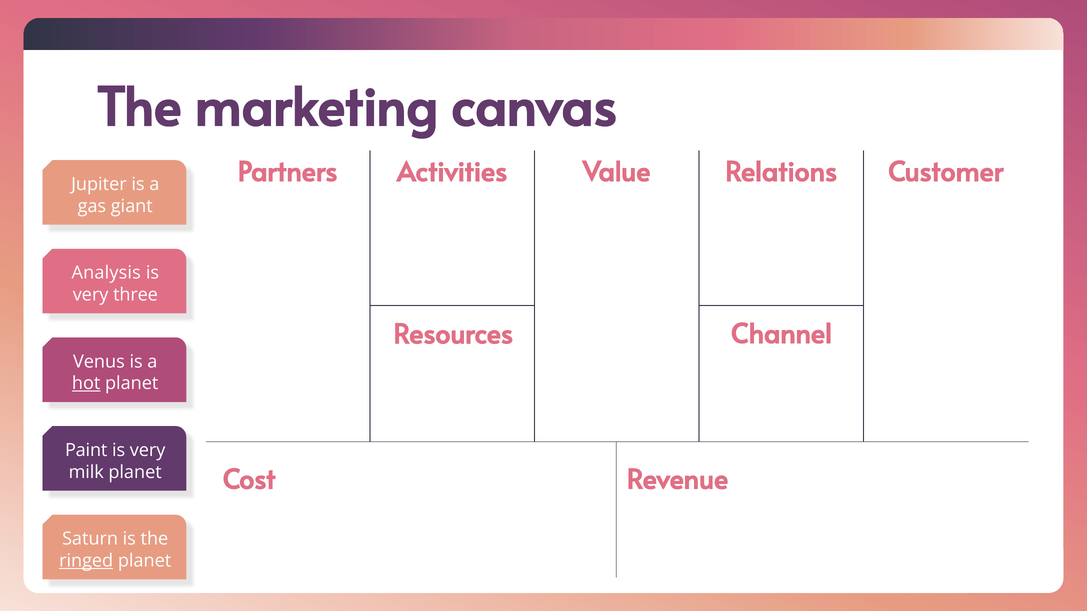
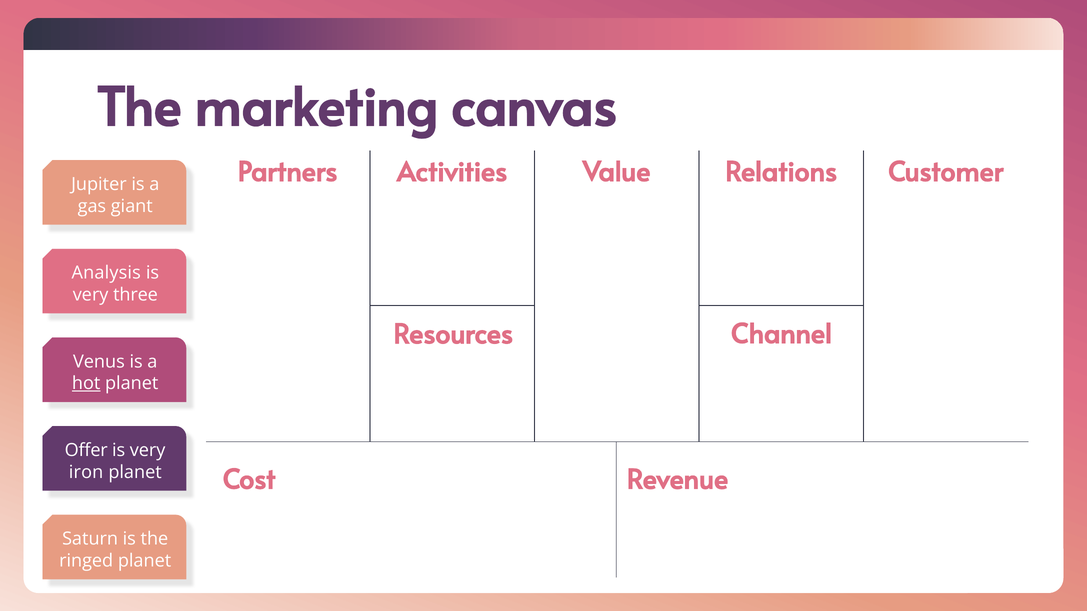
Paint: Paint -> Offer (86, 451)
milk: milk -> iron (86, 472)
ringed underline: present -> none (86, 561)
